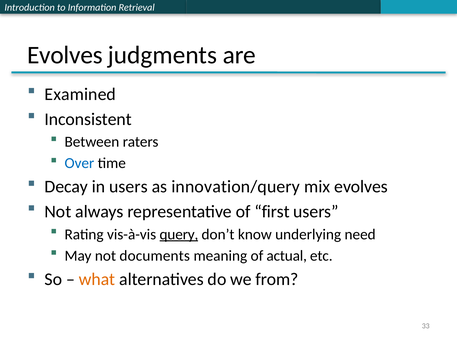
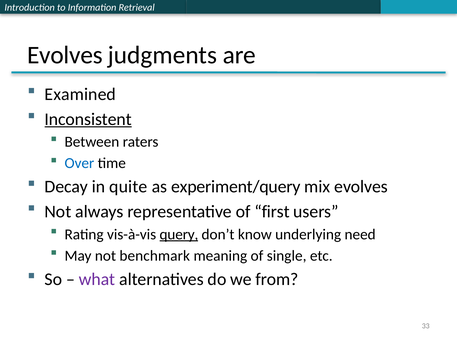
Inconsistent underline: none -> present (88, 119)
in users: users -> quite (128, 187)
innovation/query: innovation/query -> experiment/query (236, 187)
documents: documents -> benchmark (155, 256)
actual: actual -> single (287, 256)
what colour: orange -> purple (97, 279)
